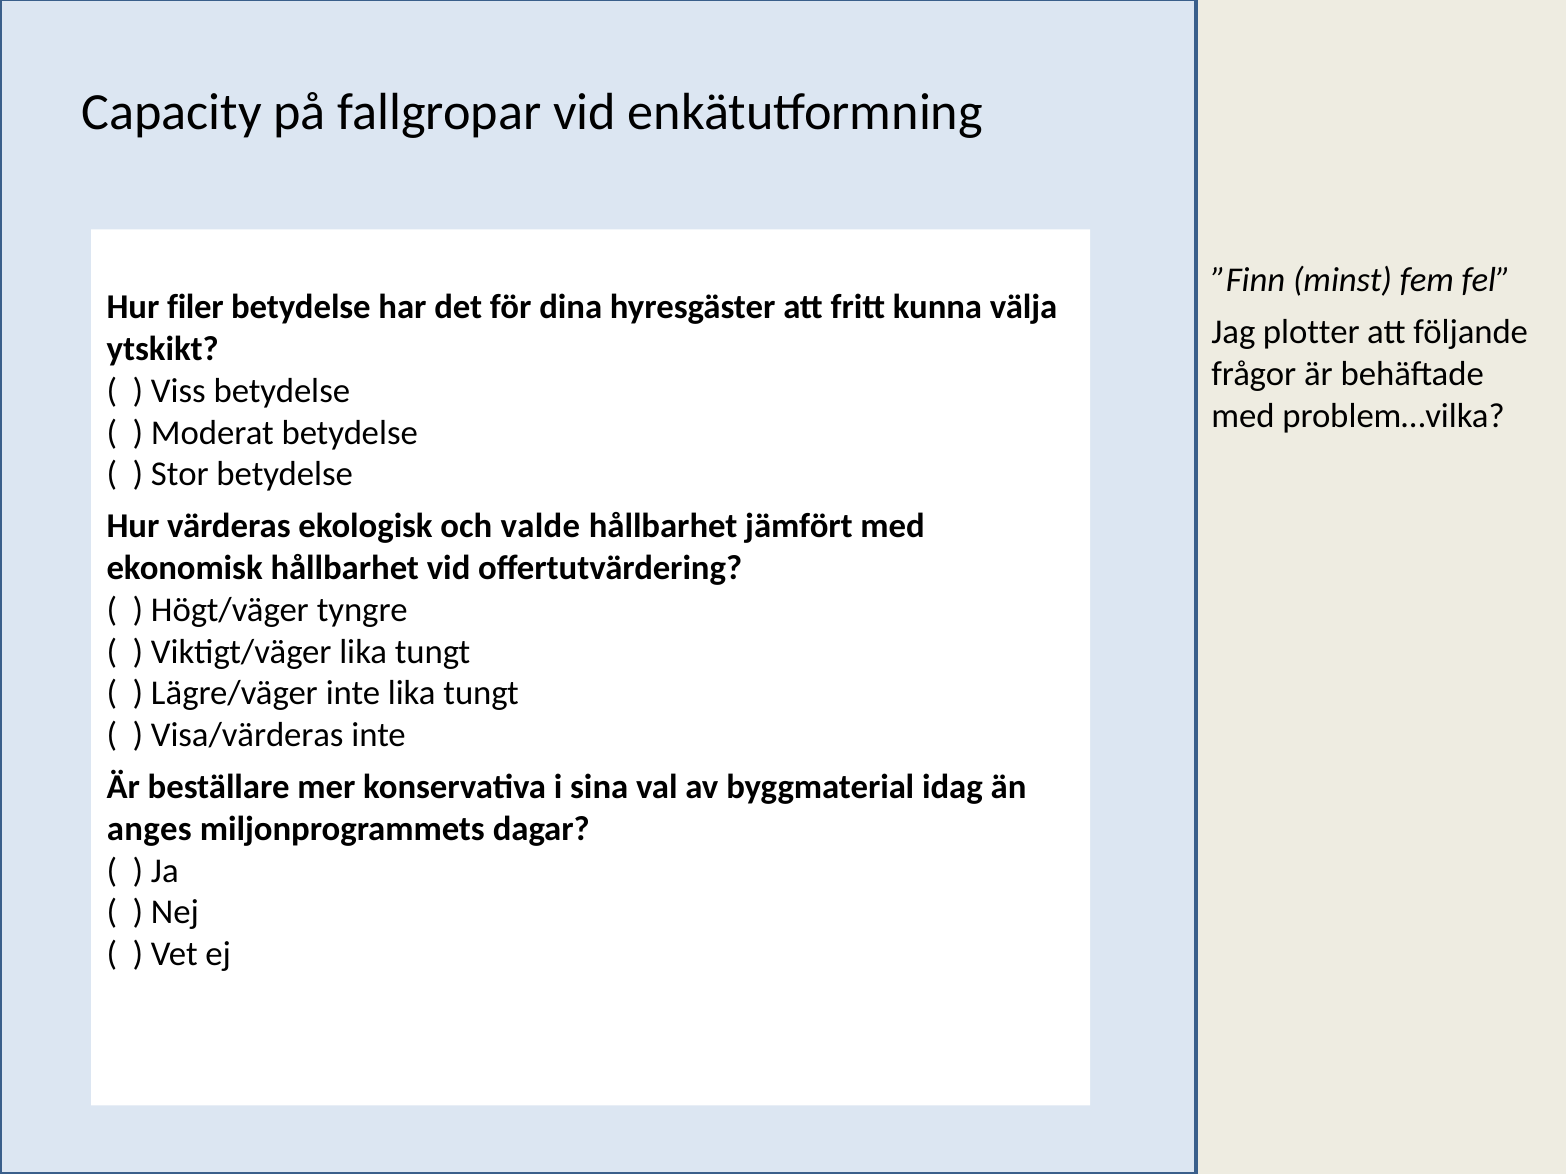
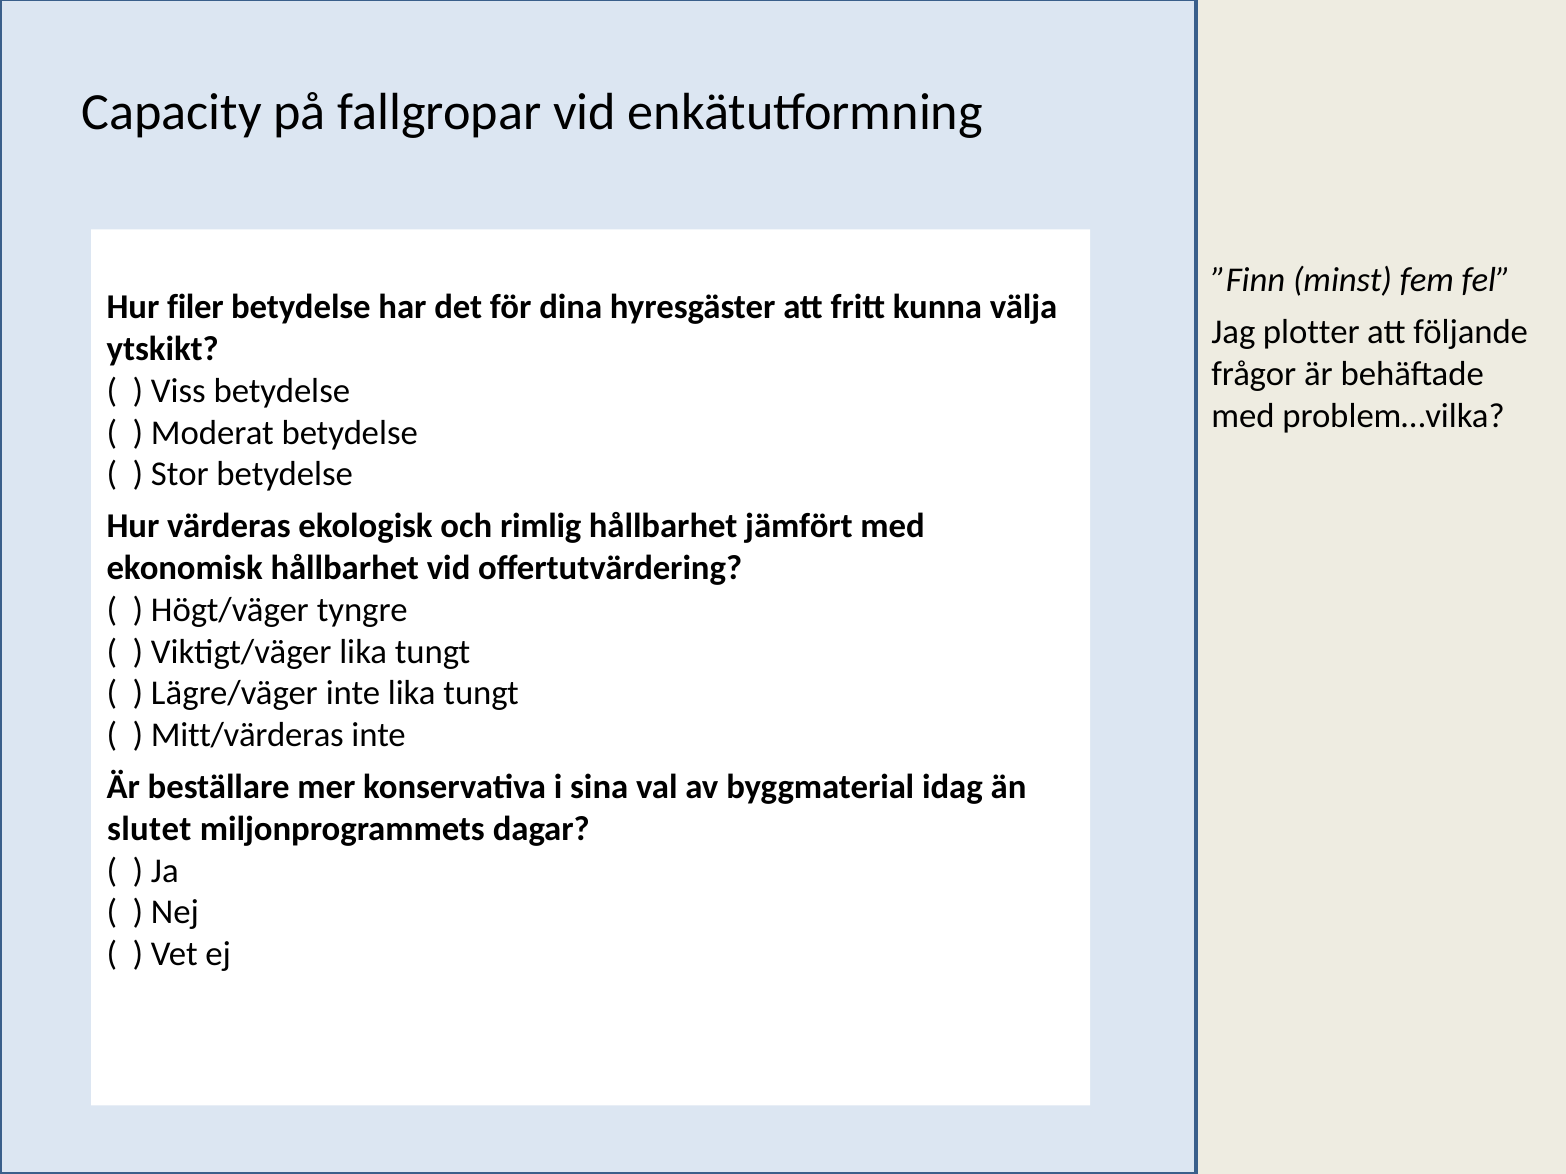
valde: valde -> rimlig (541, 527)
Visa/värderas: Visa/värderas -> Mitt/värderas (247, 735)
anges: anges -> slutet (149, 829)
